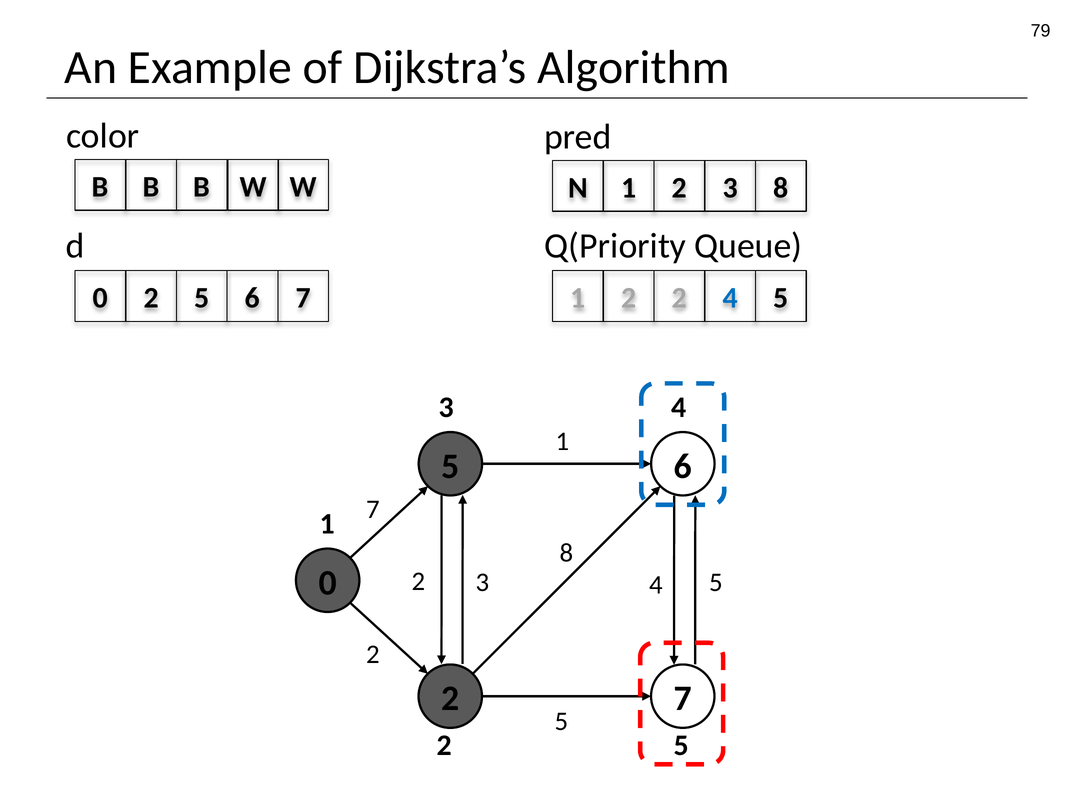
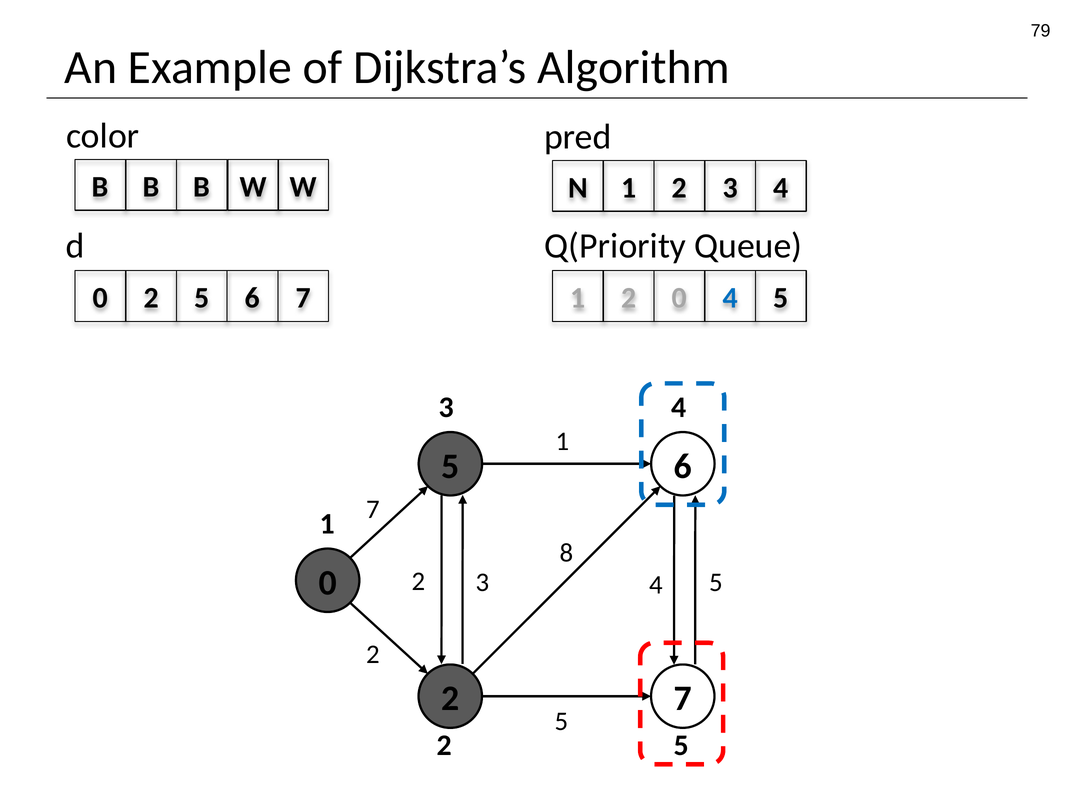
1 2 3 8: 8 -> 4 (781, 188)
2: 2 -> 0 (679, 298)
